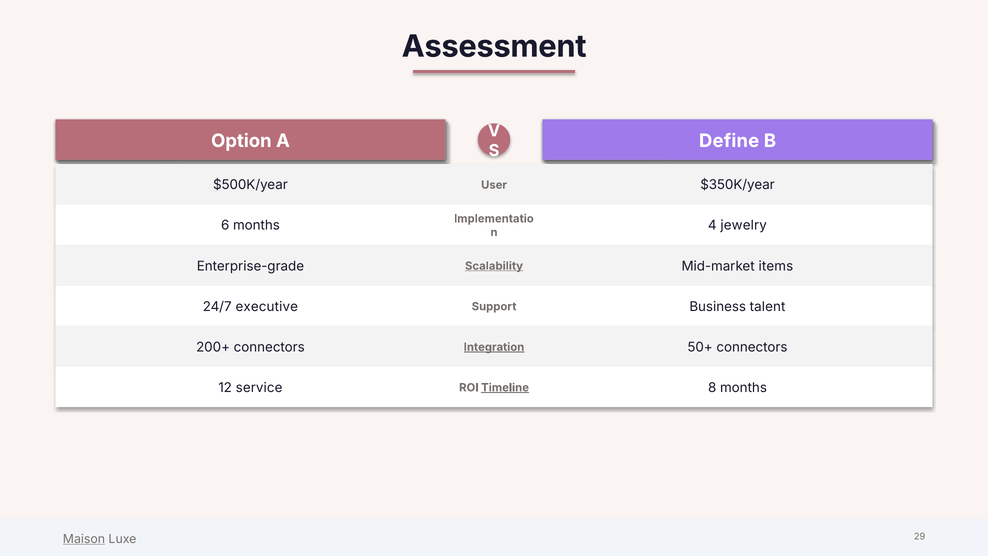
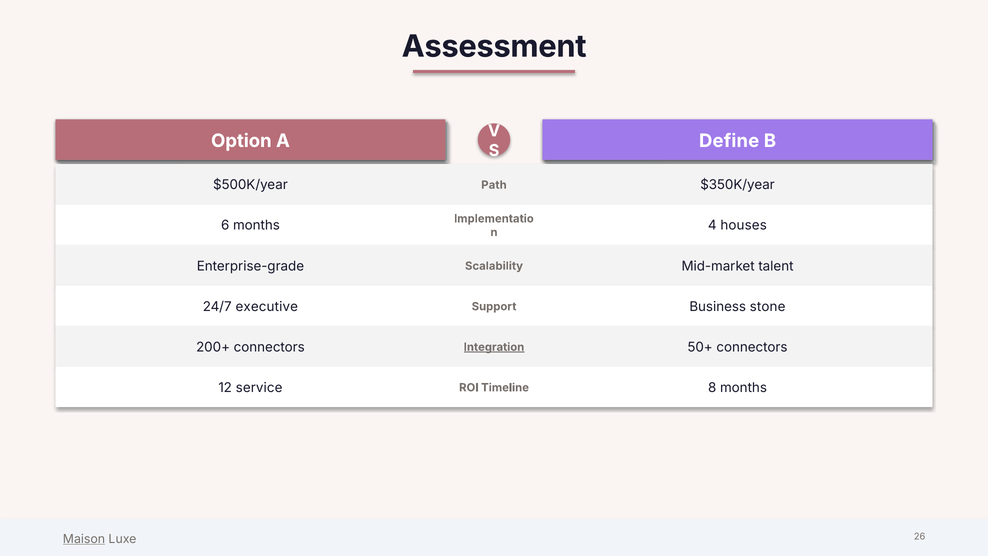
User: User -> Path (494, 185)
jewelry: jewelry -> houses (744, 225)
Scalability underline: present -> none (494, 266)
items: items -> talent (776, 266)
talent: talent -> stone (768, 307)
Timeline underline: present -> none (505, 387)
29: 29 -> 26 (920, 537)
